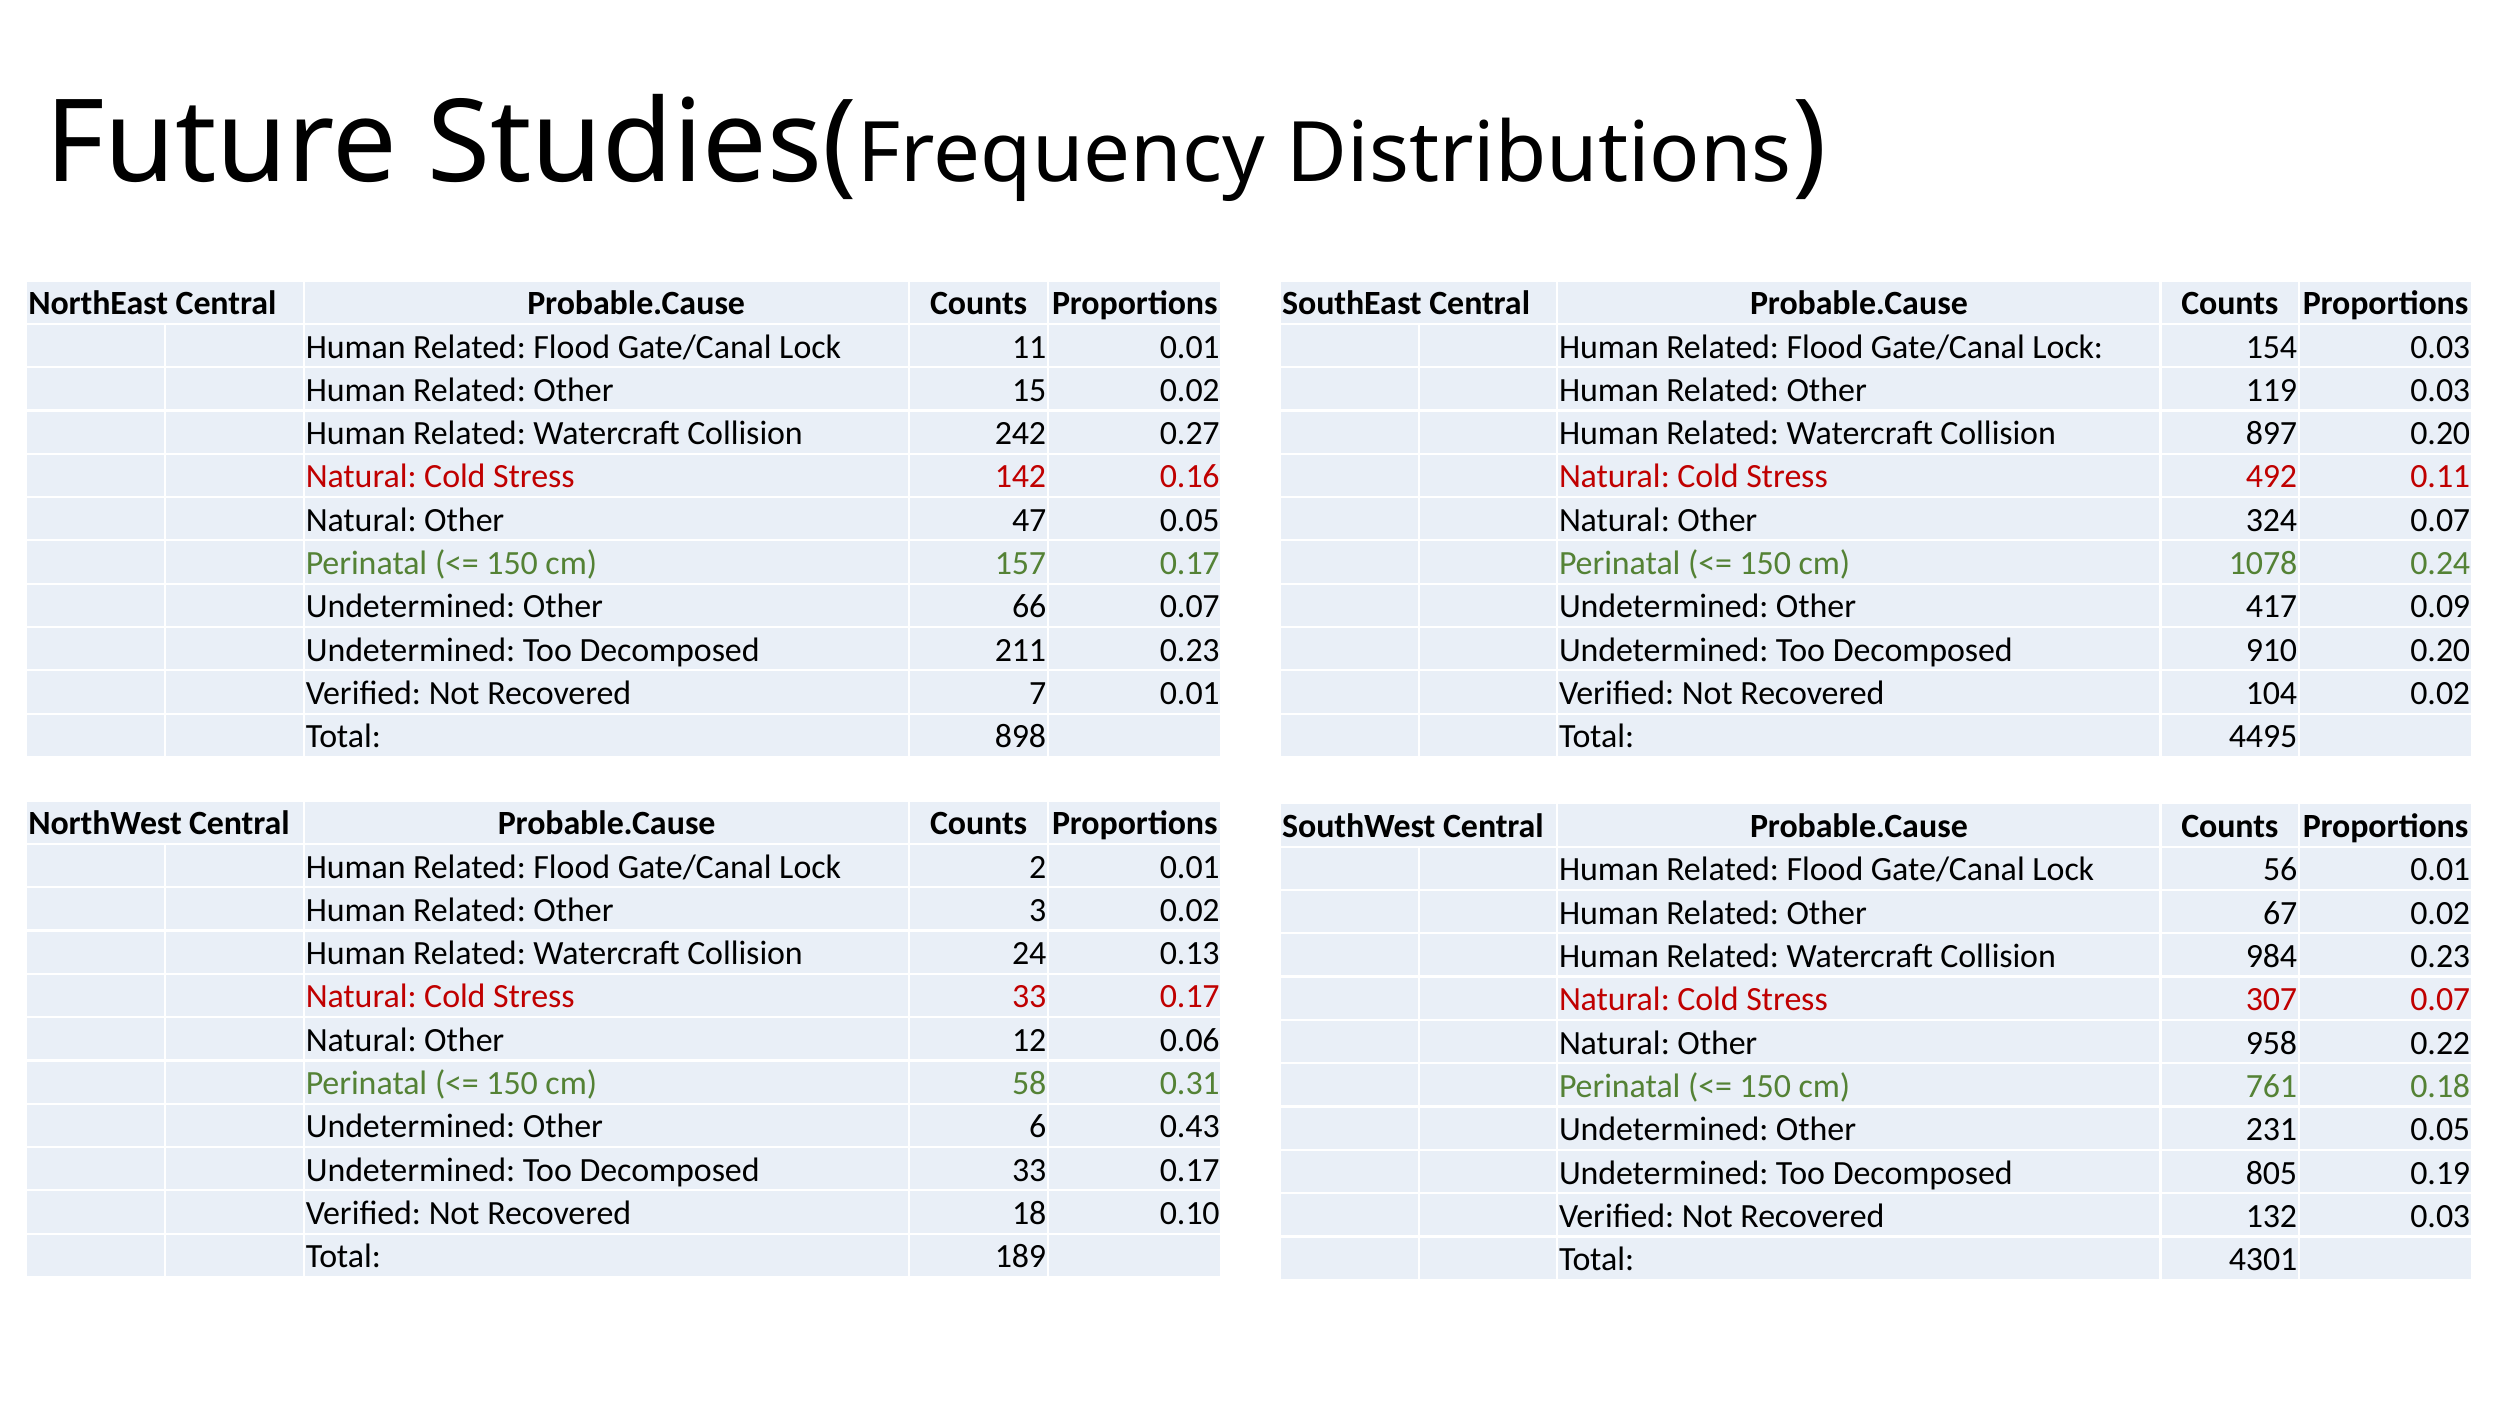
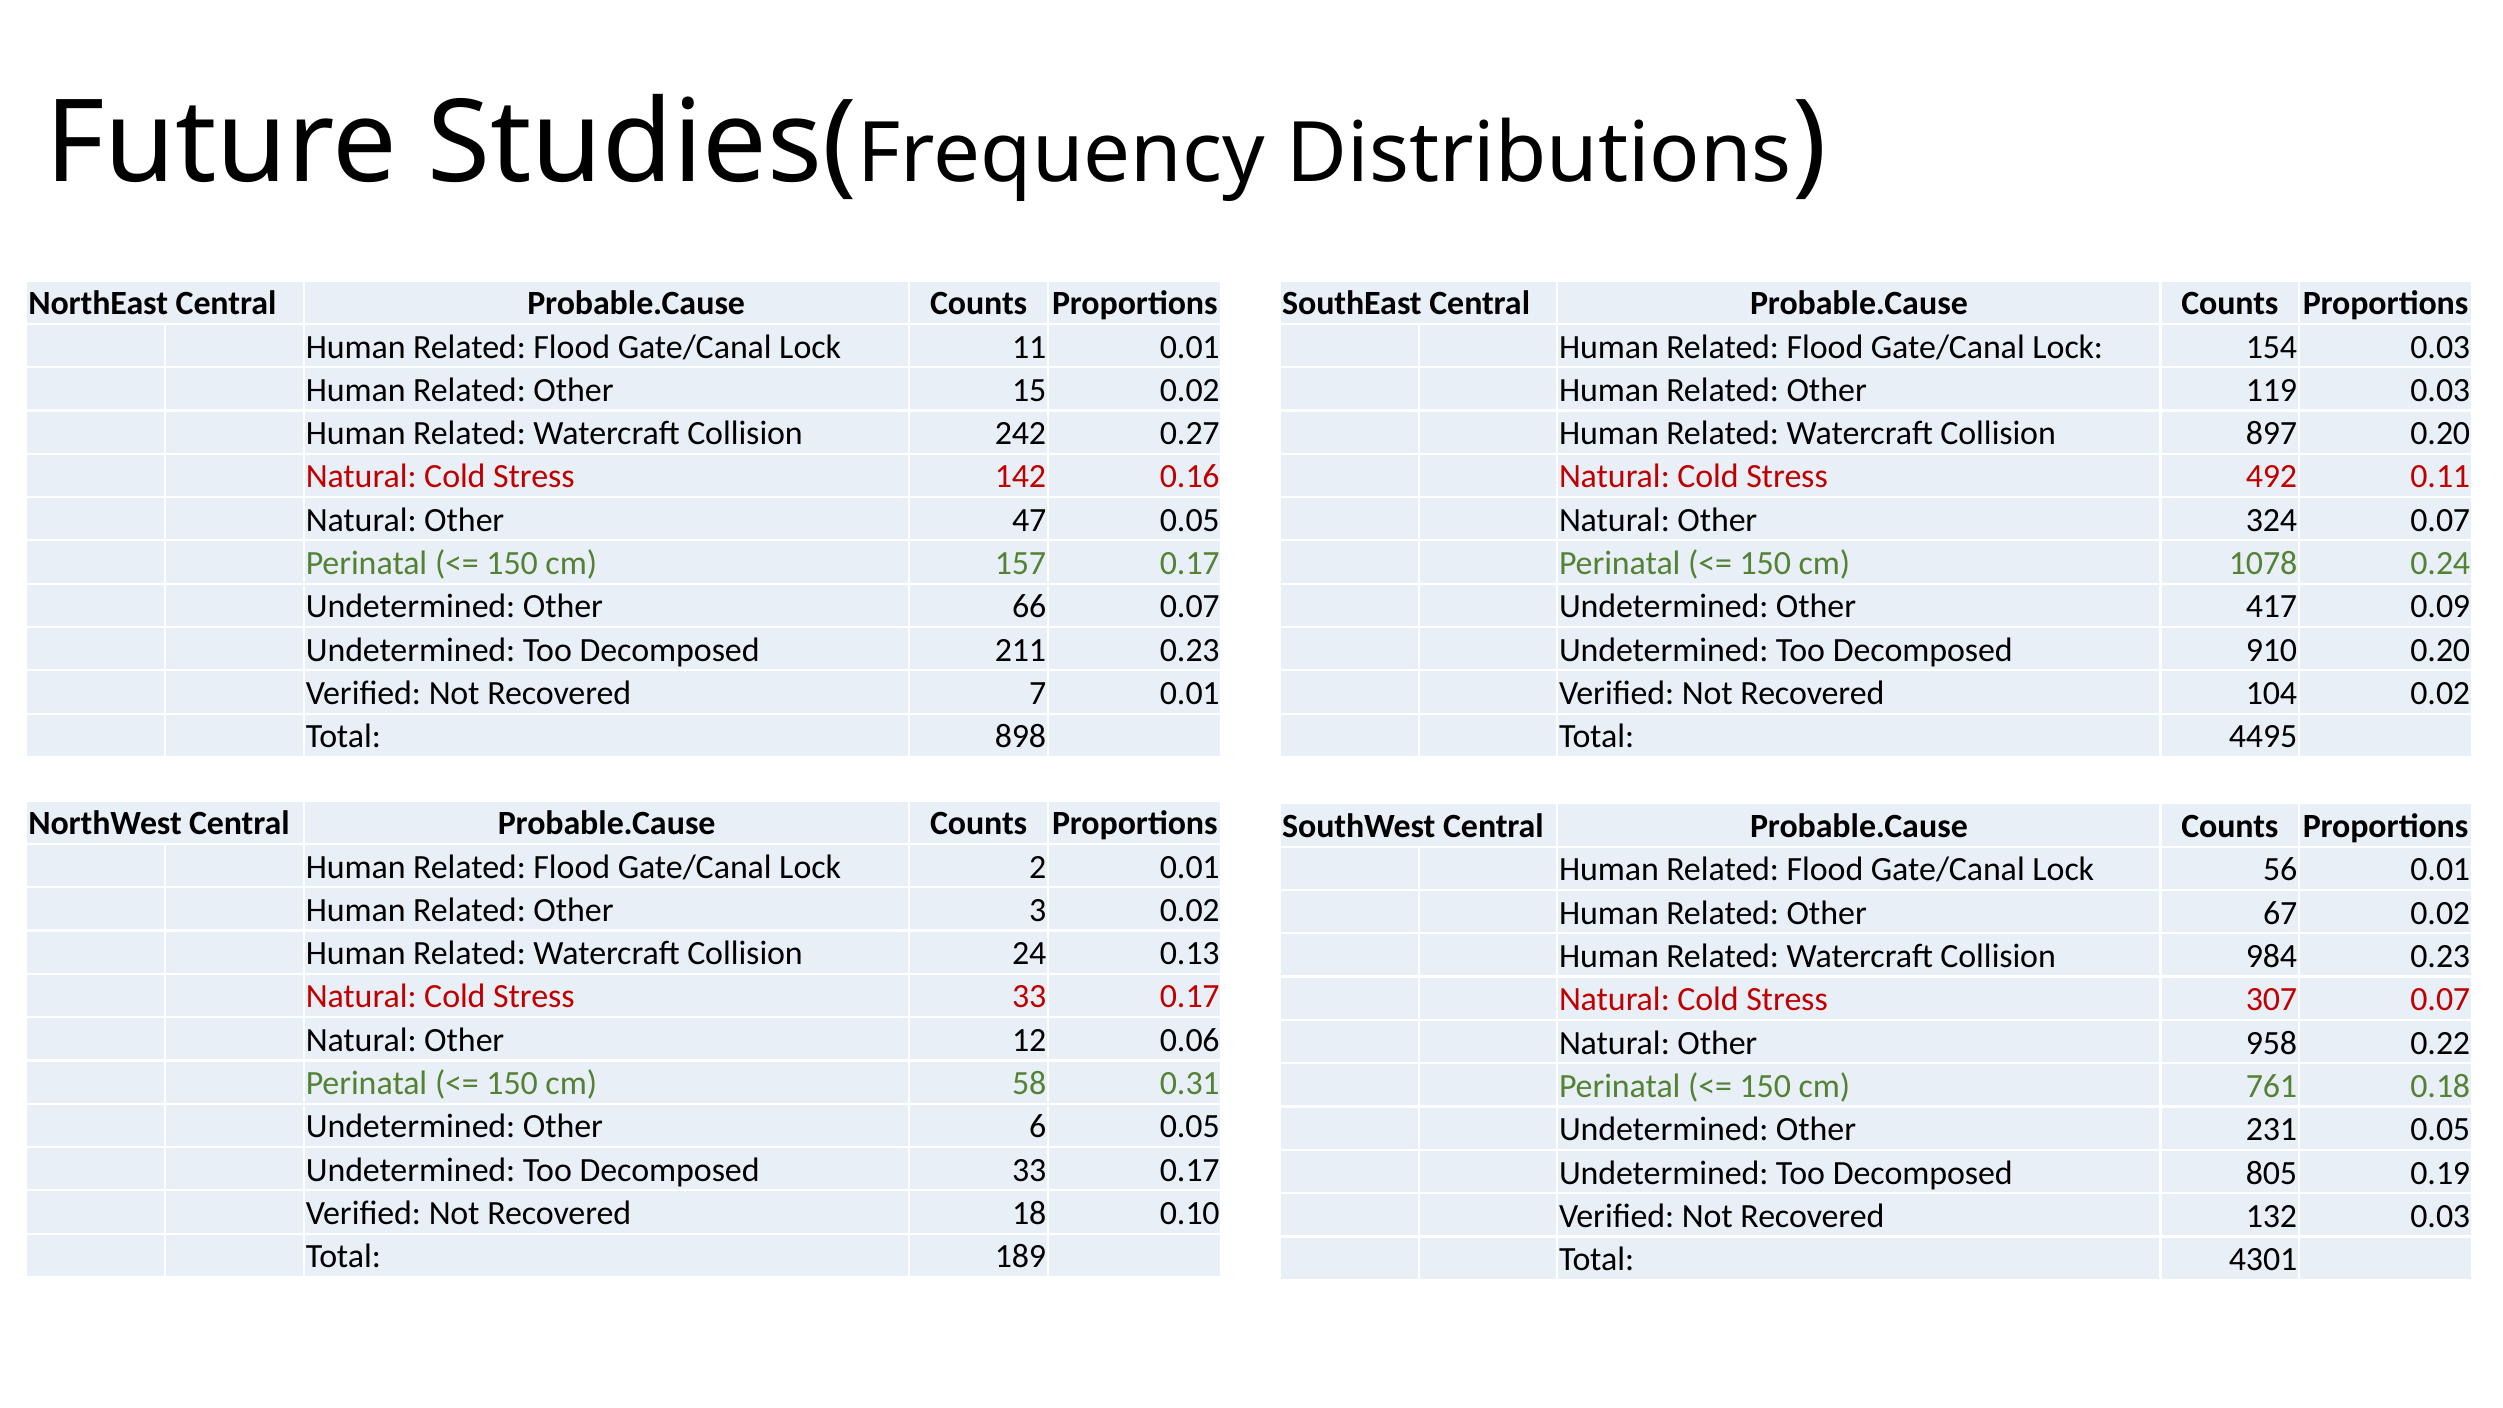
6 0.43: 0.43 -> 0.05 (1190, 1127)
